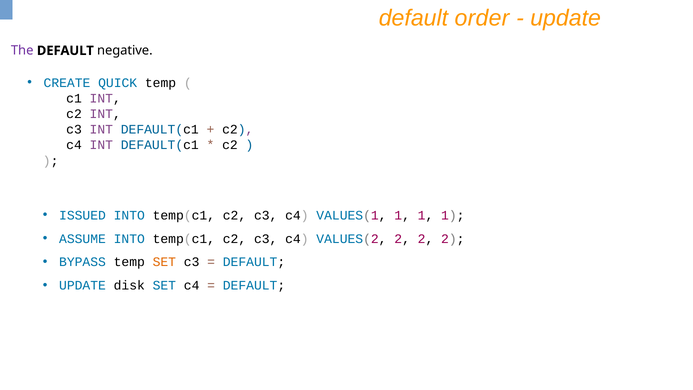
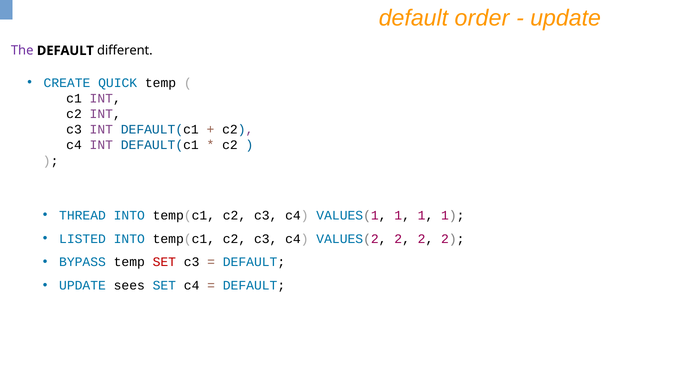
negative: negative -> different (125, 51)
ISSUED: ISSUED -> THREAD (82, 215)
ASSUME: ASSUME -> LISTED (82, 239)
SET colour: orange -> red (164, 262)
disk: disk -> sees (129, 285)
